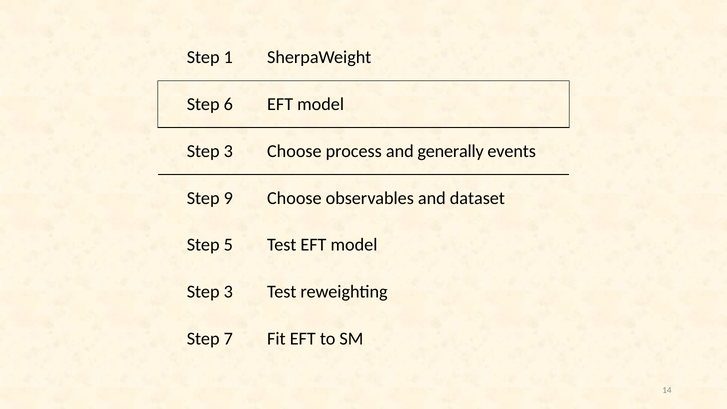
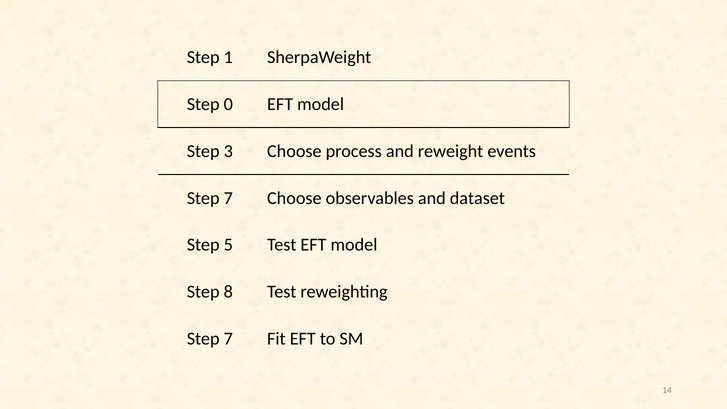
6: 6 -> 0 (228, 104)
generally: generally -> reweight (451, 151)
9: 9 -> 7 (228, 198)
3: 3 -> 8 (228, 292)
